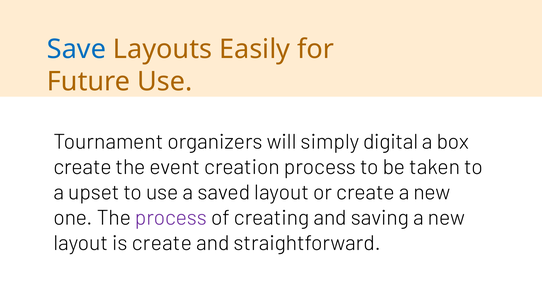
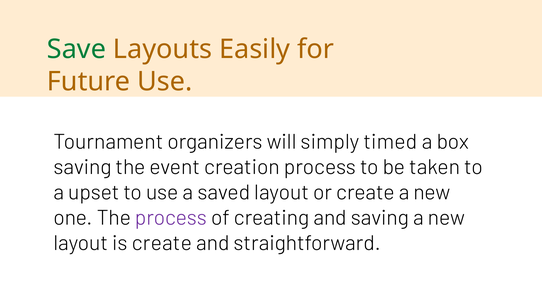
Save colour: blue -> green (76, 49)
digital: digital -> timed (390, 142)
create: create -> saving (82, 167)
